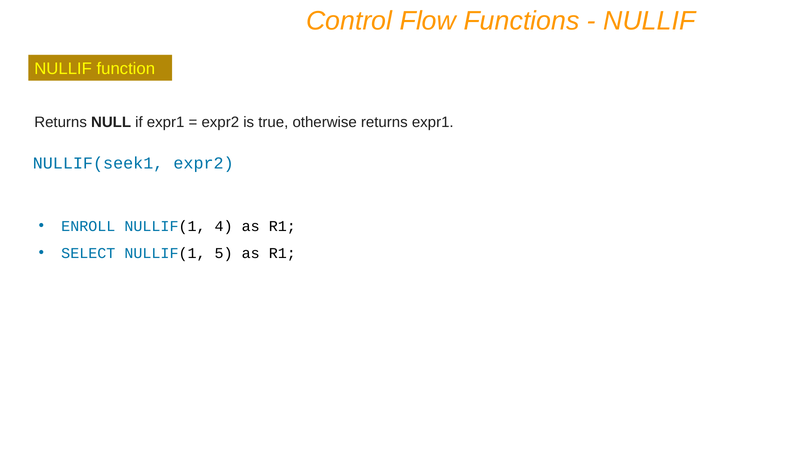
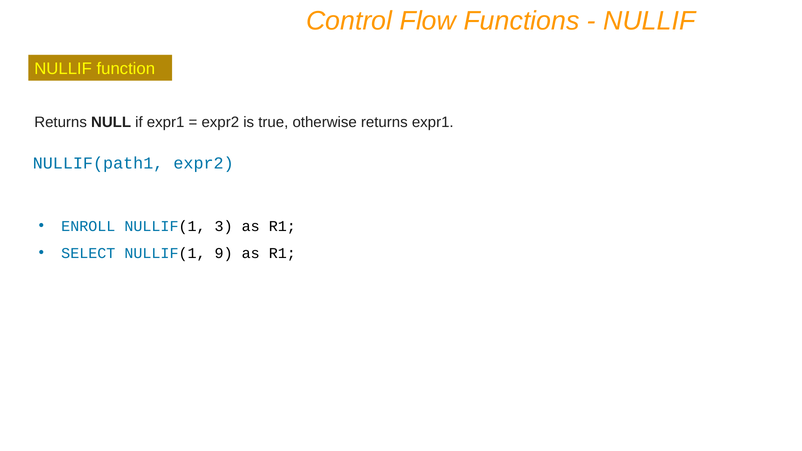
NULLIF(seek1: NULLIF(seek1 -> NULLIF(path1 (98, 163)
4: 4 -> 3 (224, 226)
5: 5 -> 9 (224, 253)
